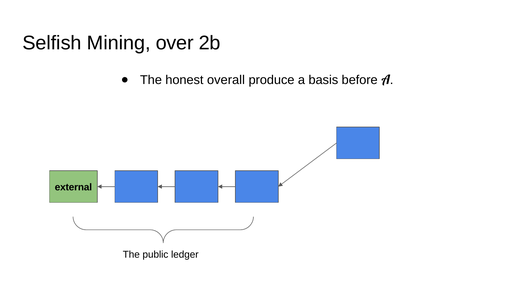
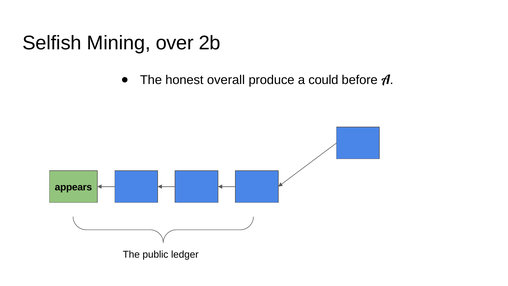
basis: basis -> could (323, 80)
external: external -> appears (73, 187)
